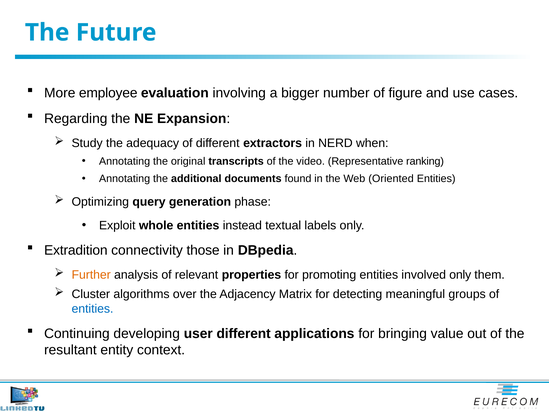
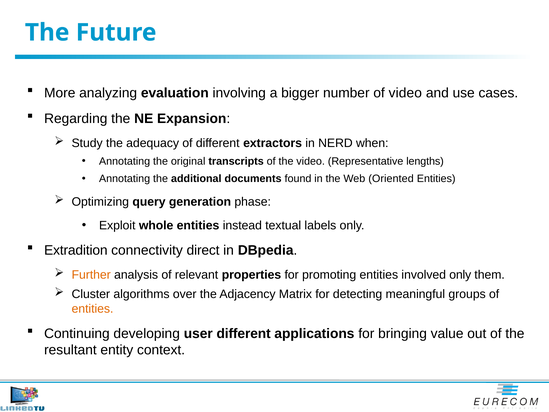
employee: employee -> analyzing (108, 93)
of figure: figure -> video (405, 93)
ranking: ranking -> lengths (425, 161)
those: those -> direct (203, 250)
entities colour: blue -> orange (93, 309)
